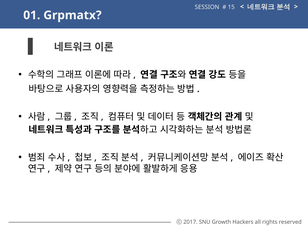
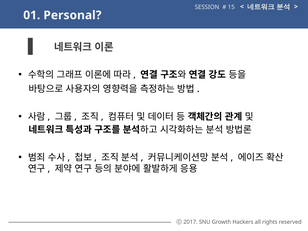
Grpmatx: Grpmatx -> Personal (72, 15)
